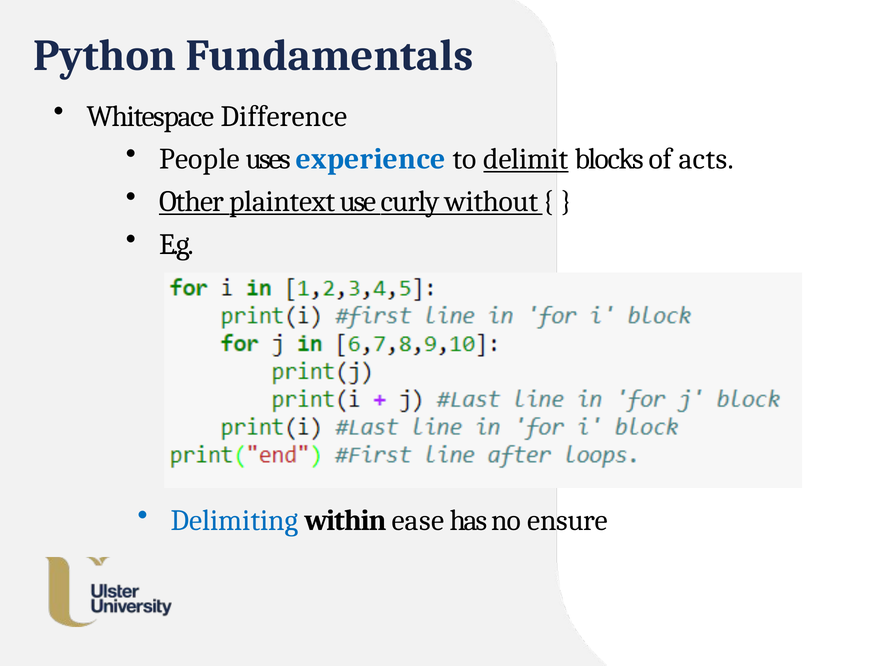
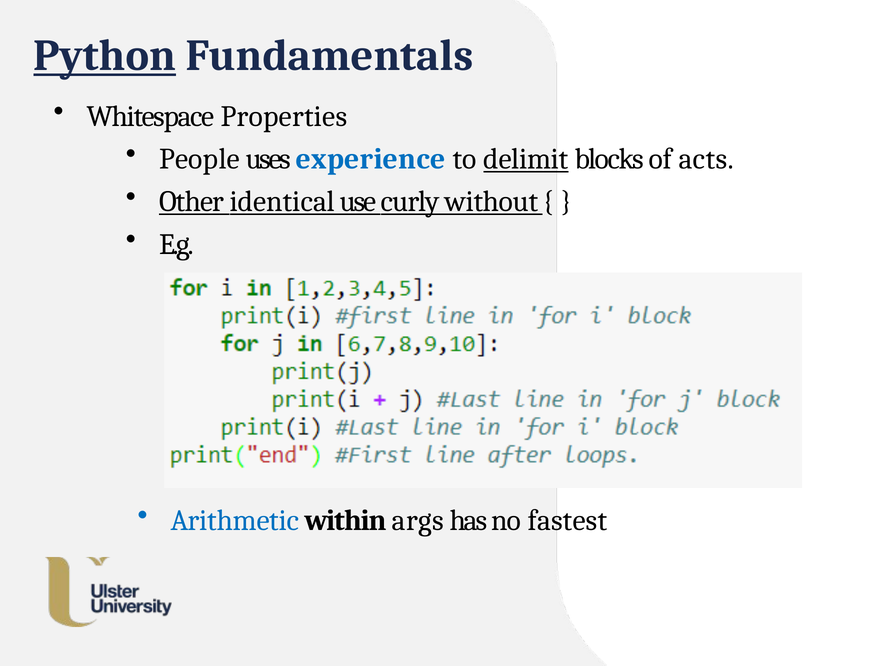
Python underline: none -> present (105, 56)
Difference: Difference -> Properties (284, 116)
plaintext: plaintext -> identical (282, 202)
Delimiting: Delimiting -> Arithmetic (235, 520)
ease: ease -> args (418, 520)
ensure: ensure -> fastest (567, 520)
